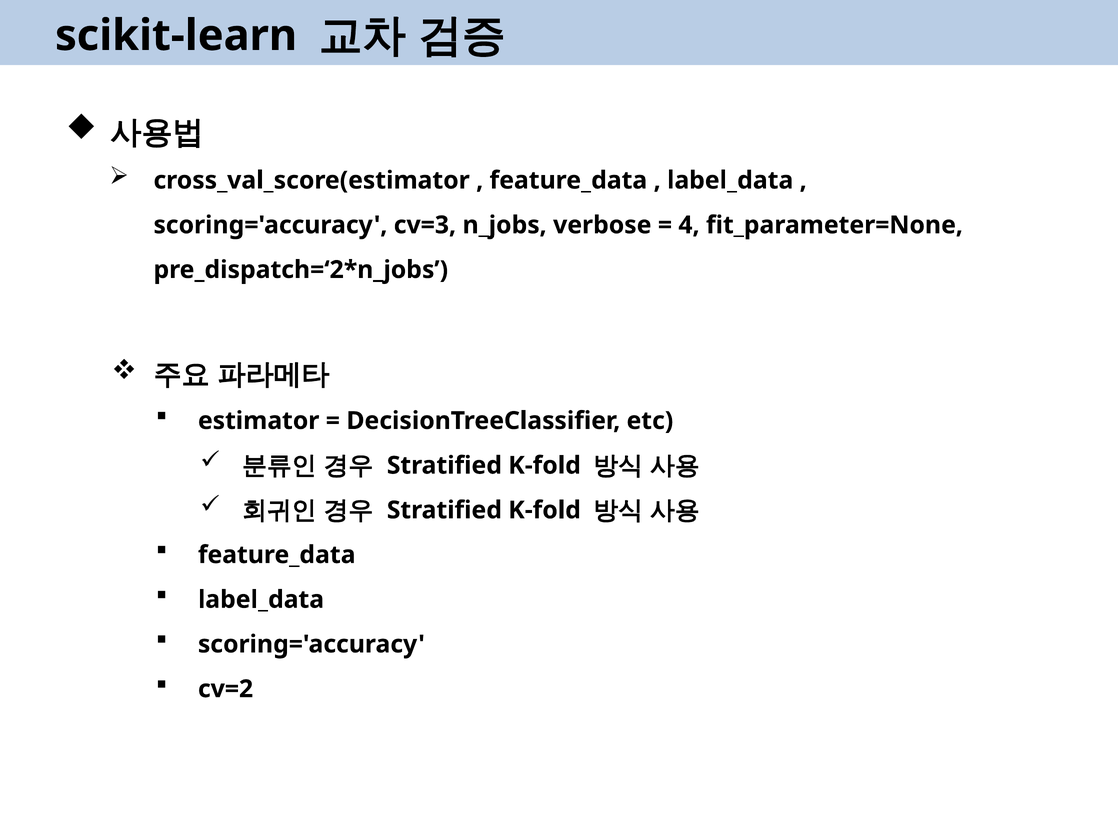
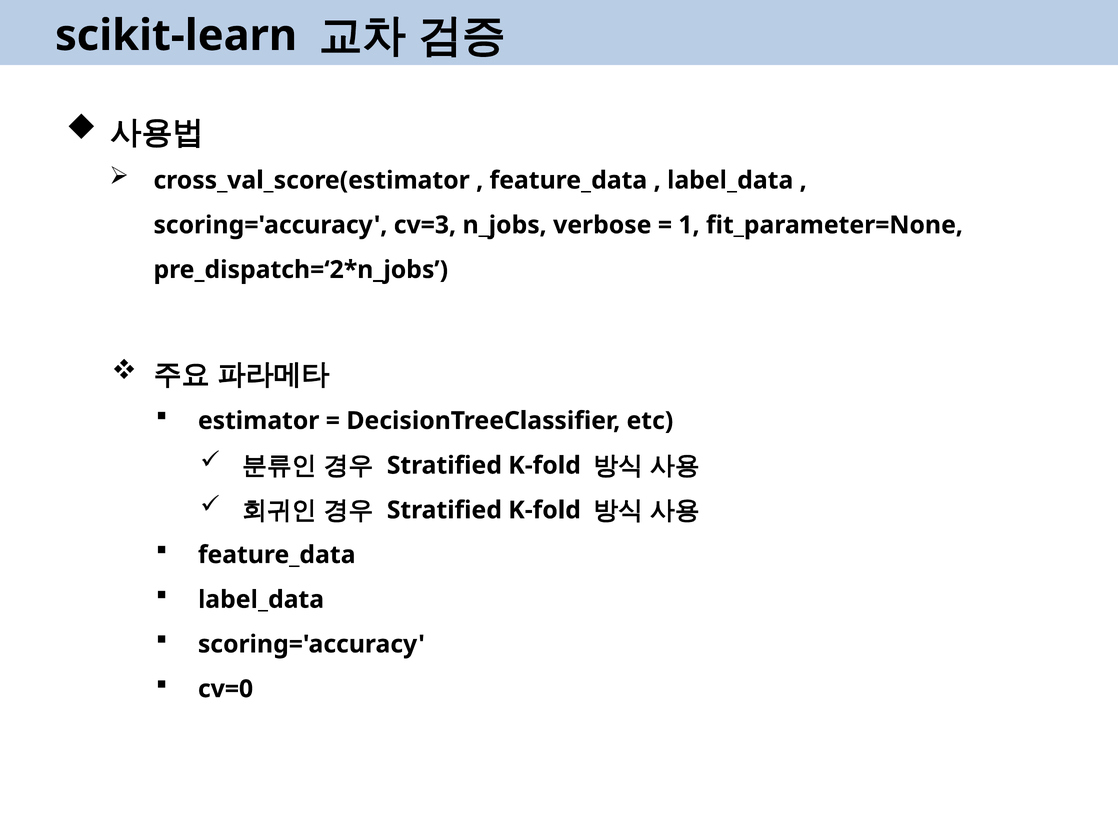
4: 4 -> 1 (689, 225)
cv=2: cv=2 -> cv=0 (226, 689)
